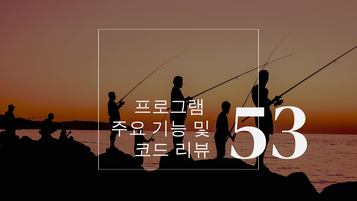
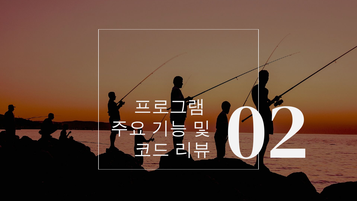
53: 53 -> 02 (268, 132)
